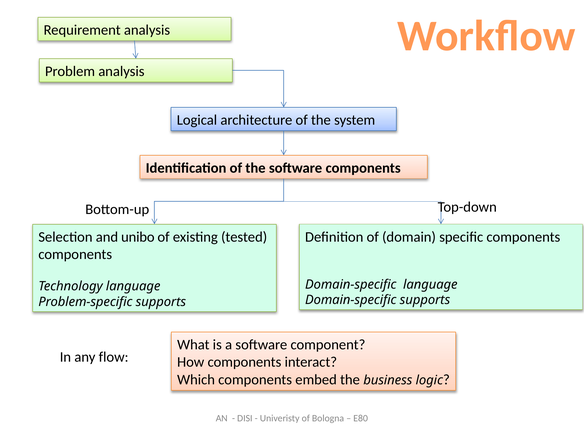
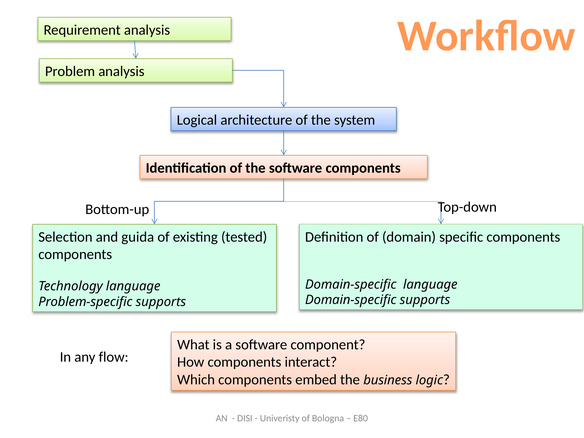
unibo: unibo -> guida (138, 237)
